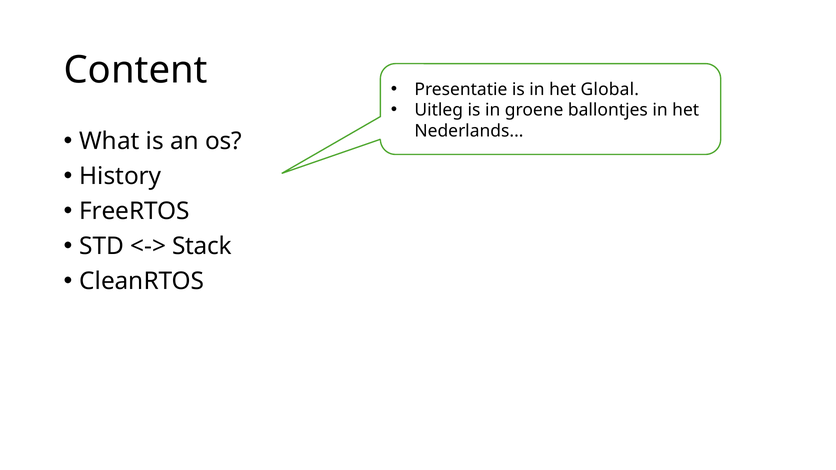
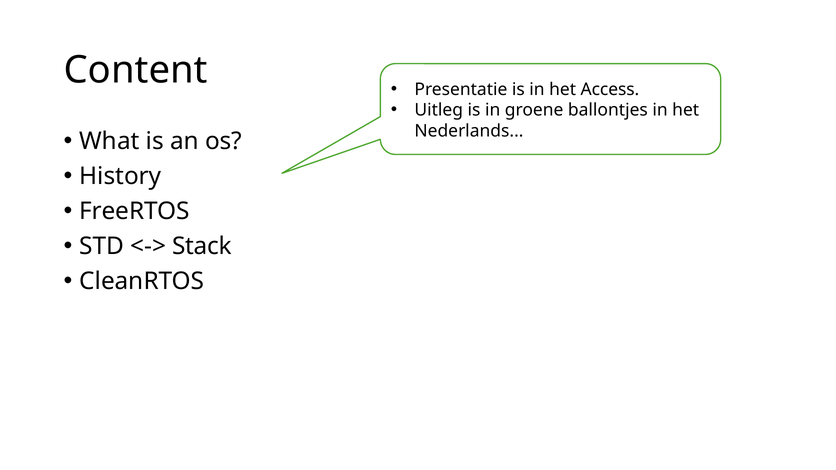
Global: Global -> Access (610, 89)
